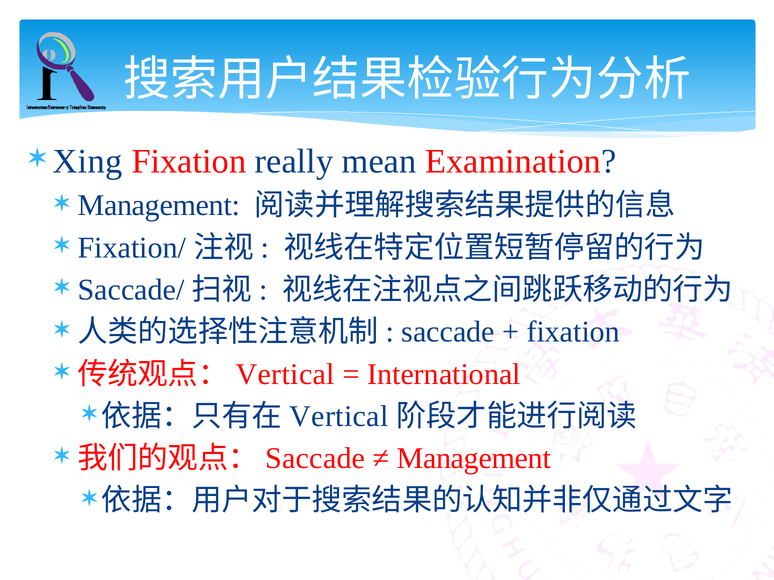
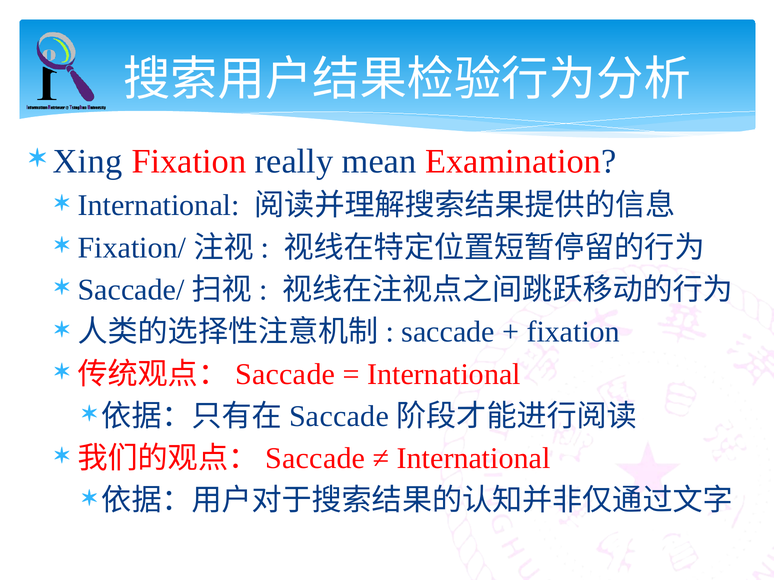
Management: Management -> International (159, 206)
Vertical: Vertical -> Saccade (285, 374)
Vertical: Vertical -> Saccade (339, 417)
Management: Management -> International (474, 459)
